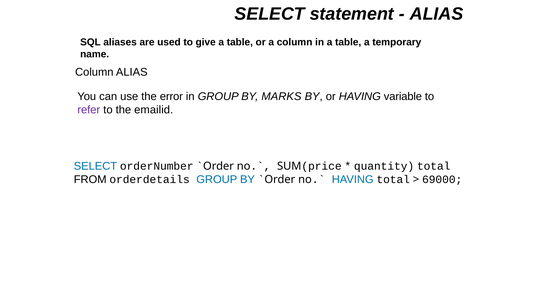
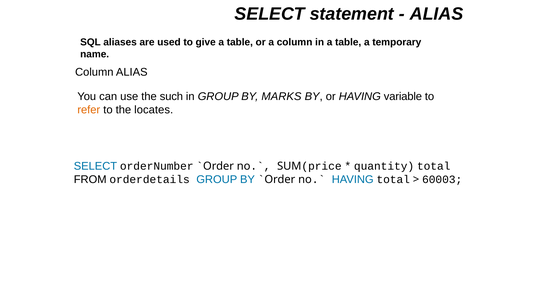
error: error -> such (171, 96)
refer colour: purple -> orange (89, 110)
emailid: emailid -> locates (154, 110)
69000: 69000 -> 60003 (442, 179)
